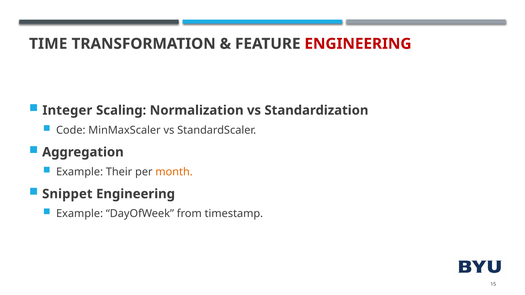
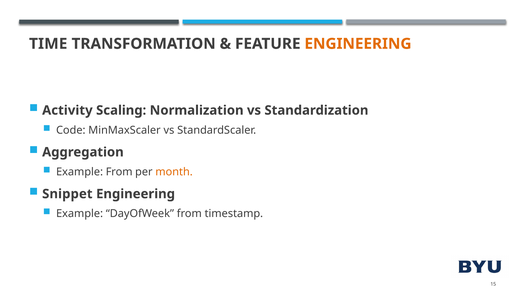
ENGINEERING colour: red -> orange (358, 44)
Integer: Integer -> Activity (67, 110)
Example Their: Their -> From (119, 172)
